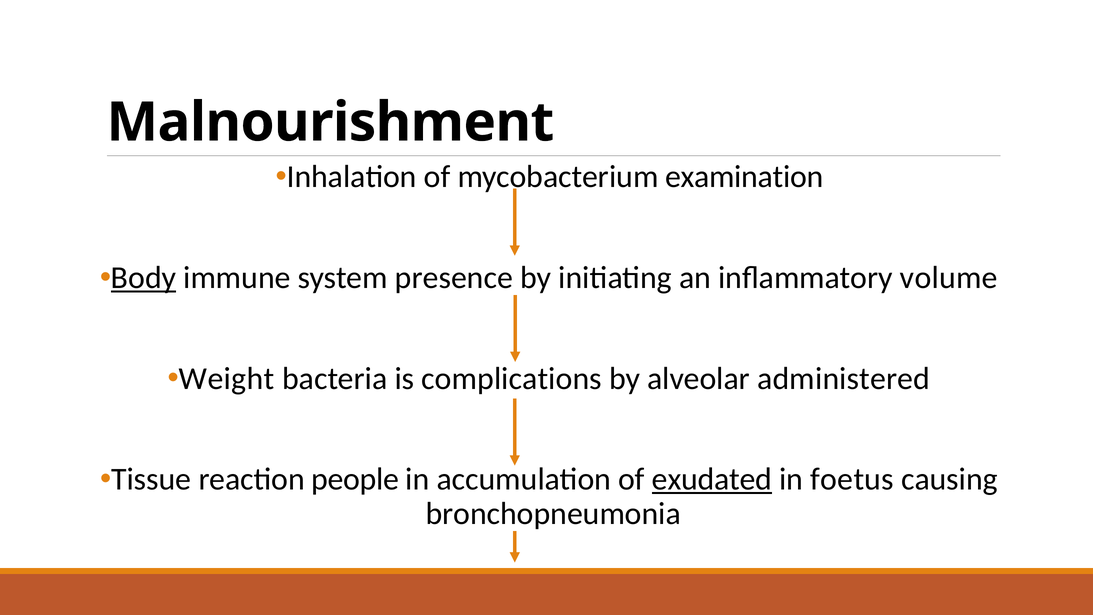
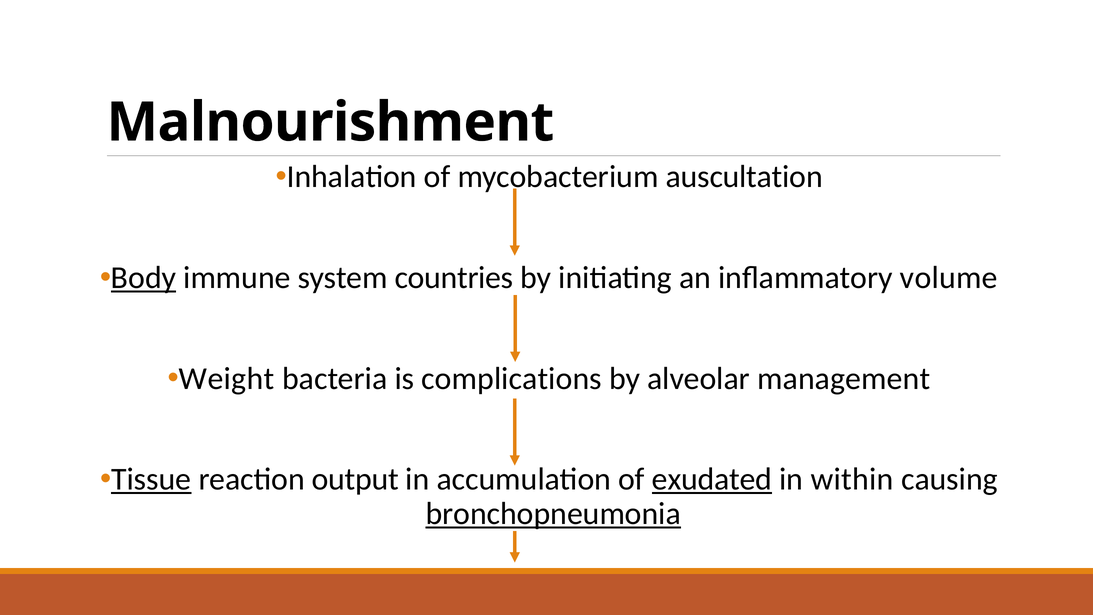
examination: examination -> auscultation (744, 177)
presence: presence -> countries (454, 278)
administered: administered -> management (844, 378)
Tissue underline: none -> present (151, 479)
people: people -> output (355, 479)
foetus: foetus -> within (852, 479)
bronchopneumonia underline: none -> present (553, 514)
